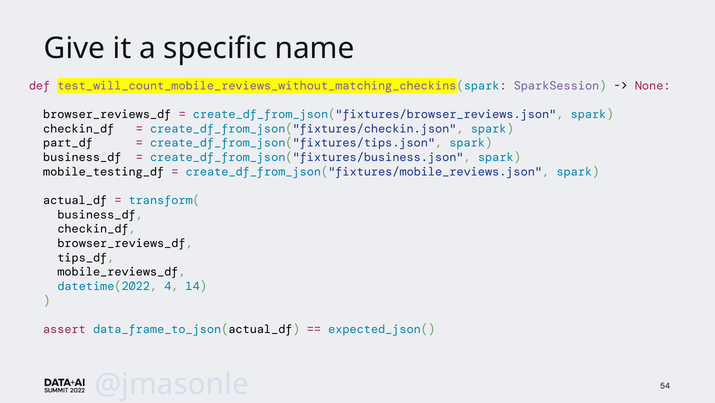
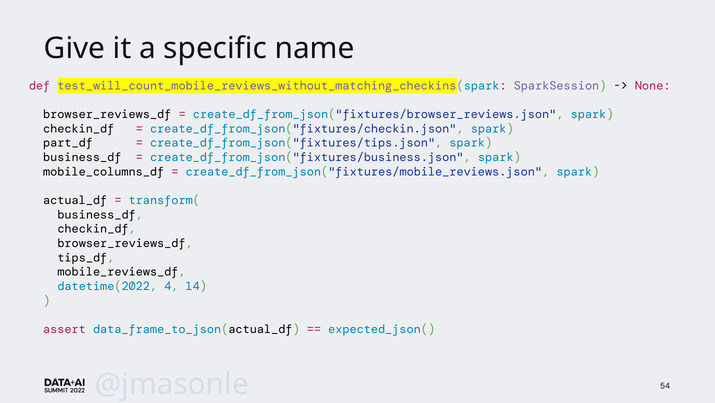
mobile_testing_df: mobile_testing_df -> mobile_columns_df (104, 171)
